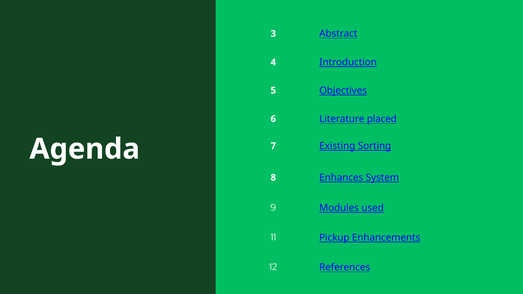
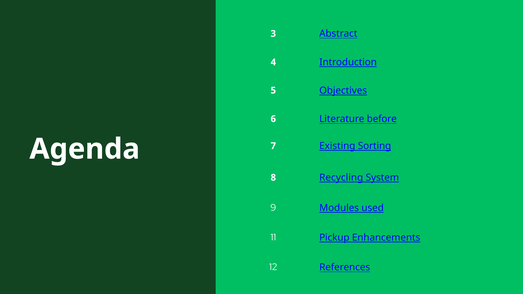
placed: placed -> before (382, 119)
Enhances: Enhances -> Recycling (341, 178)
